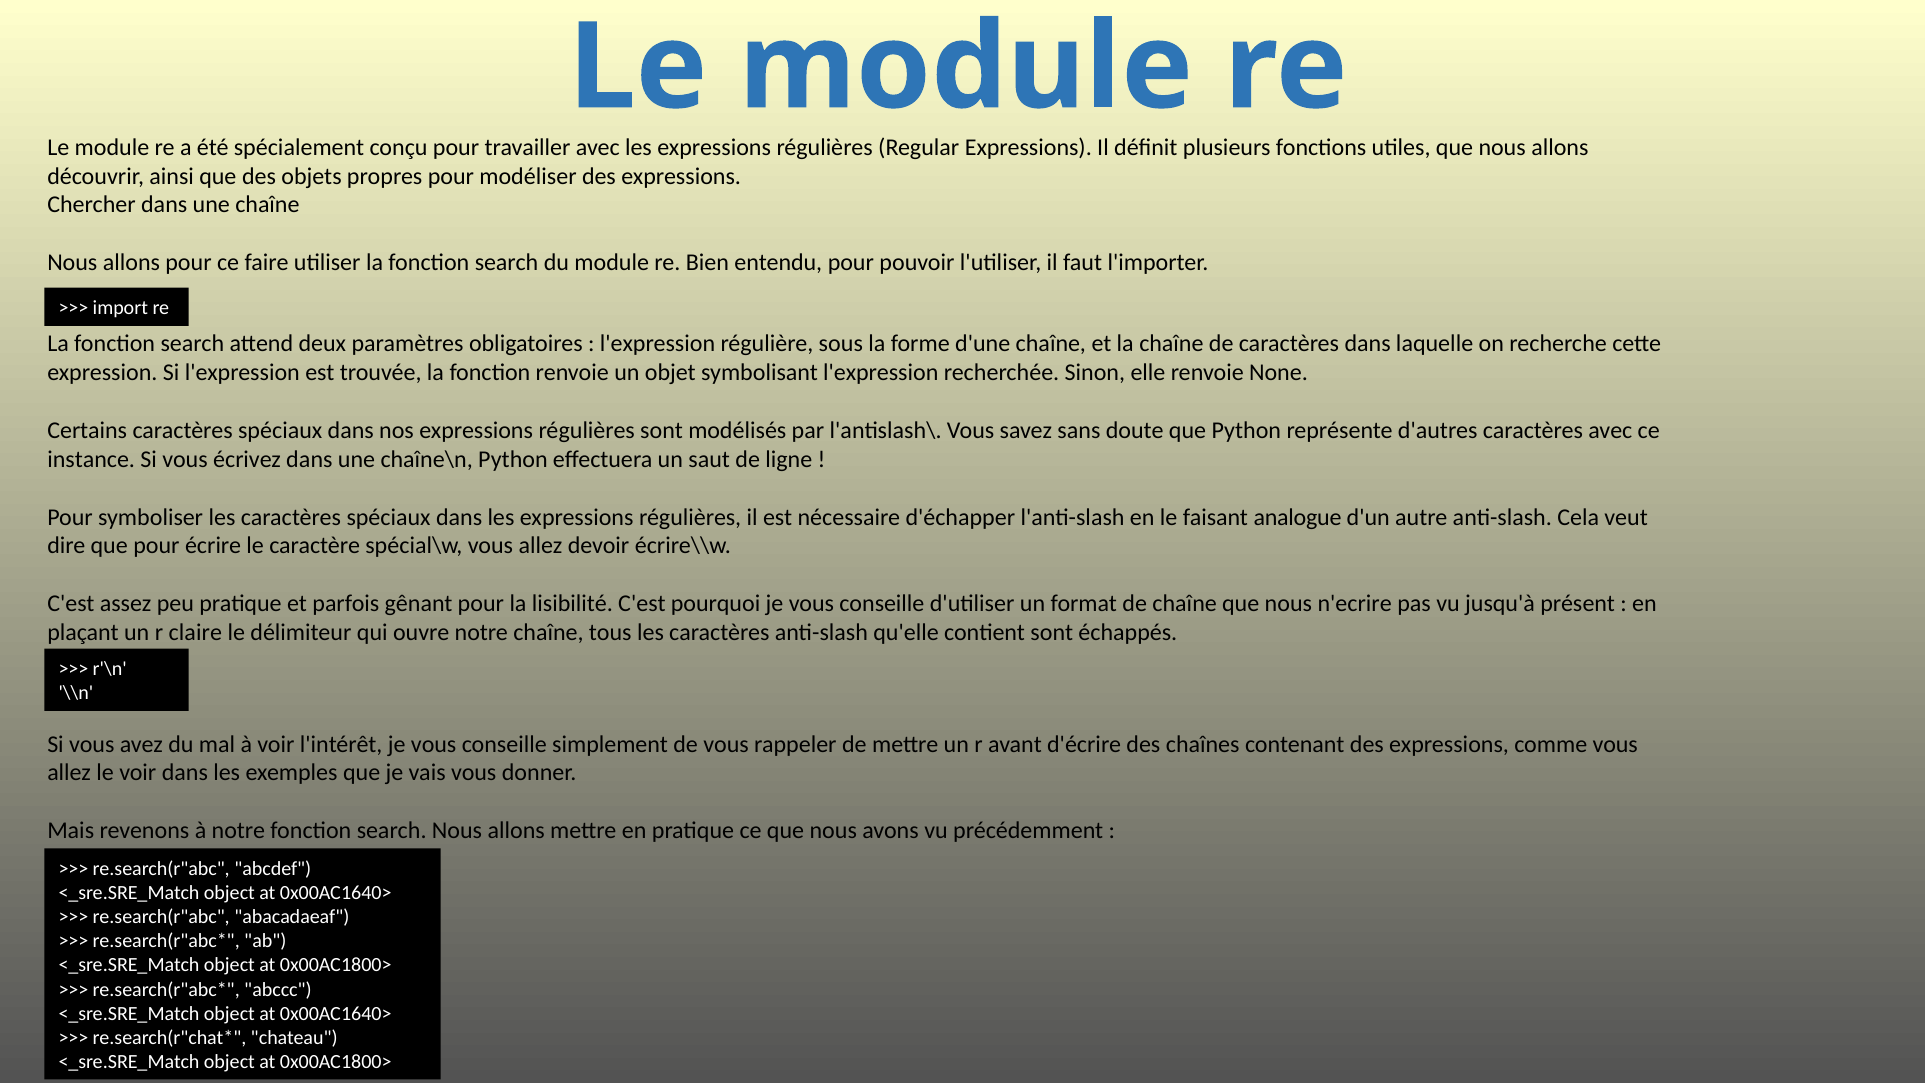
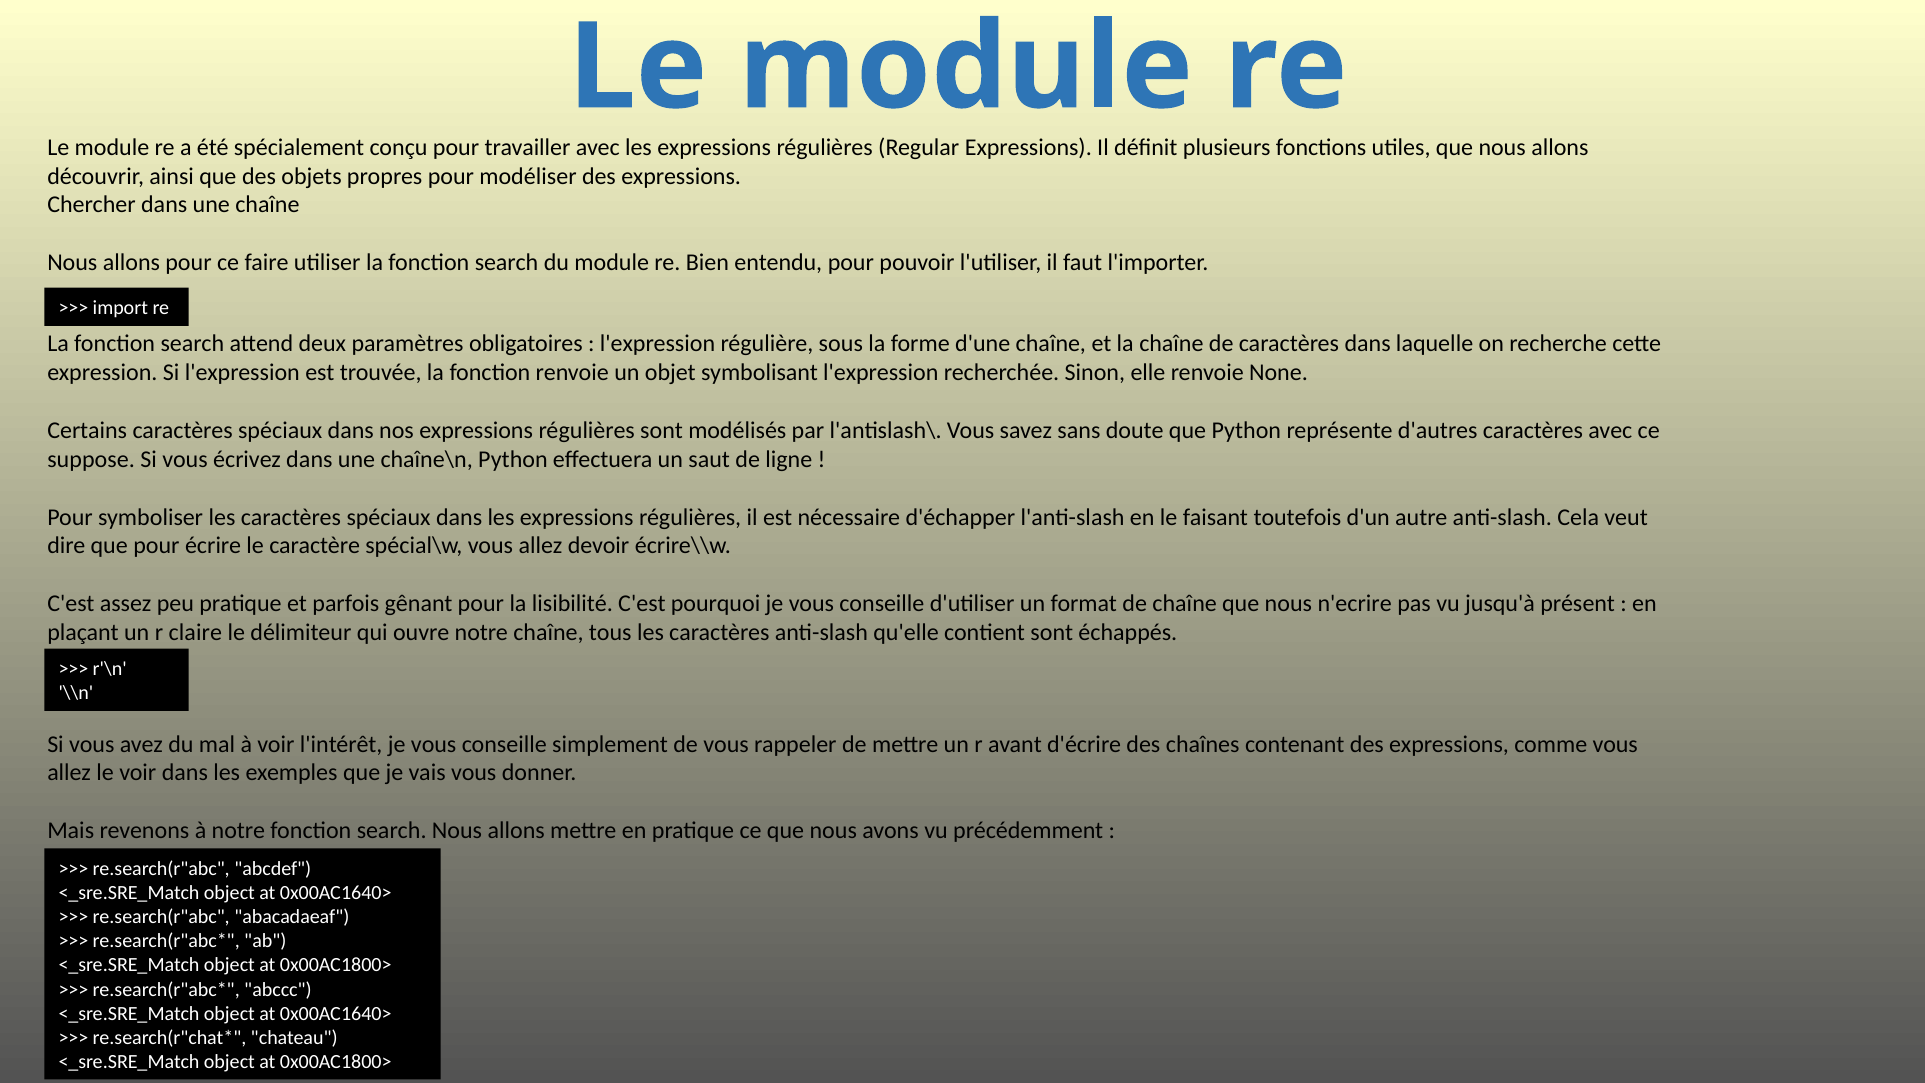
instance: instance -> suppose (91, 459)
analogue: analogue -> toutefois (1297, 517)
